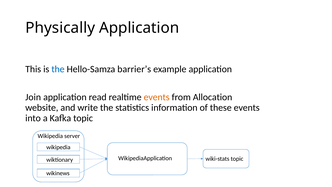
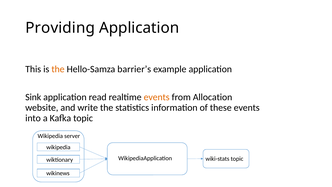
Physically: Physically -> Providing (60, 28)
the colour: blue -> orange (58, 69)
Join: Join -> Sink (33, 97)
